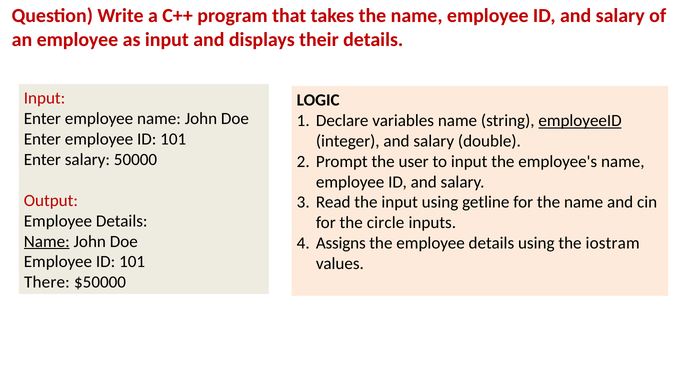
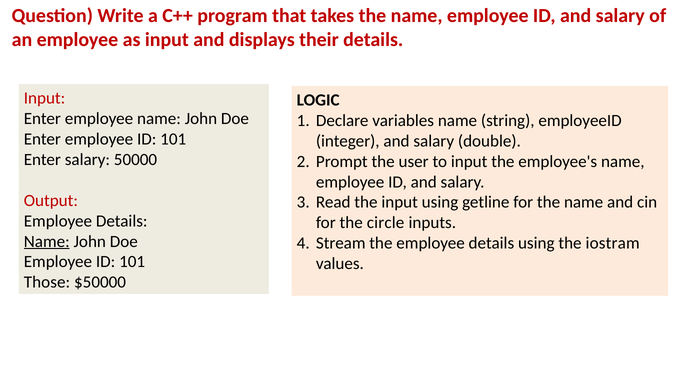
employeeID underline: present -> none (580, 120)
Assigns: Assigns -> Stream (341, 243)
There: There -> Those (47, 282)
